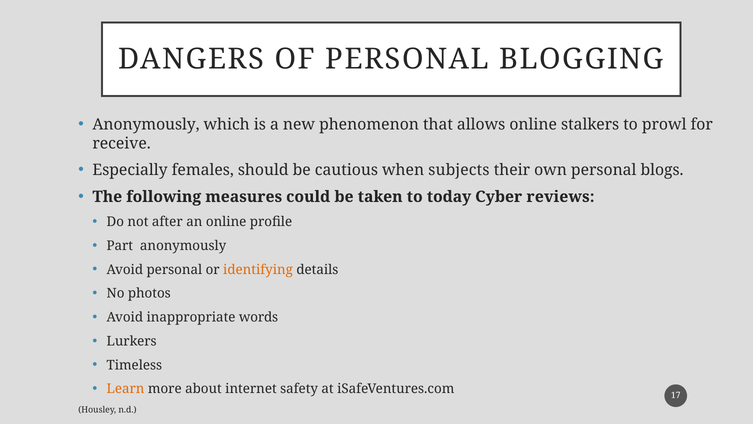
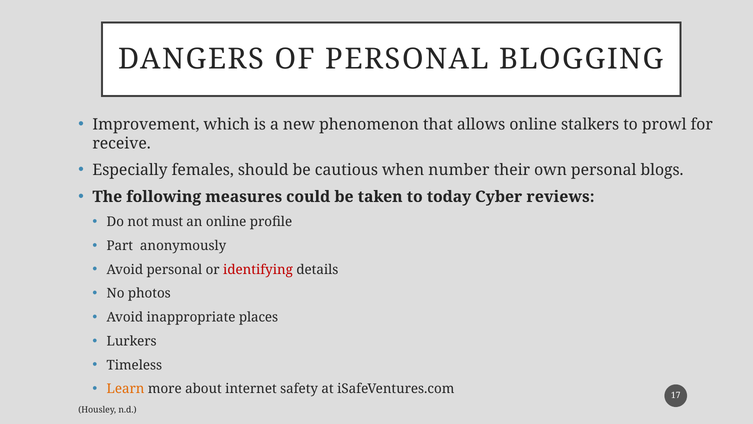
Anonymously: Anonymously -> Improvement (146, 124)
subjects: subjects -> number (459, 170)
after: after -> must (167, 222)
identifying colour: orange -> red (258, 269)
words: words -> places (259, 317)
